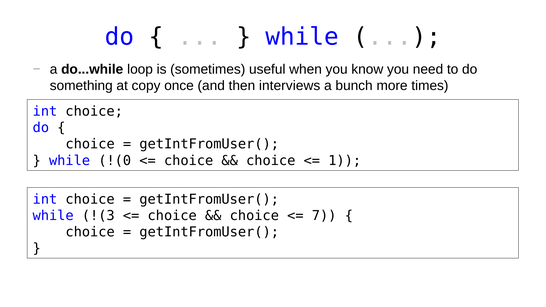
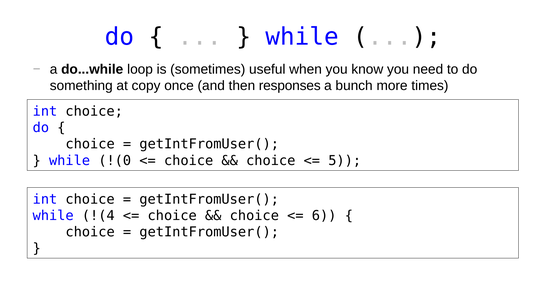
interviews: interviews -> responses (290, 86)
1: 1 -> 5 (345, 161)
!(3: !(3 -> !(4 (98, 216)
7: 7 -> 6 (324, 216)
